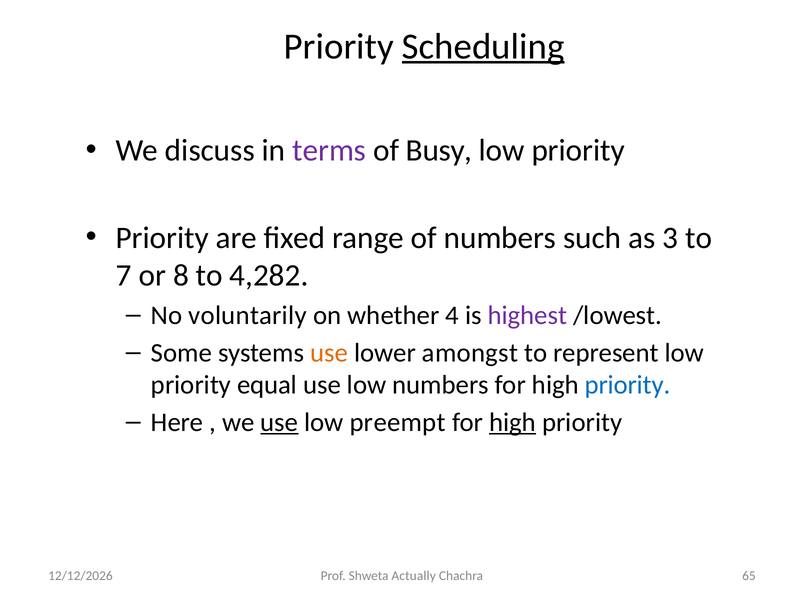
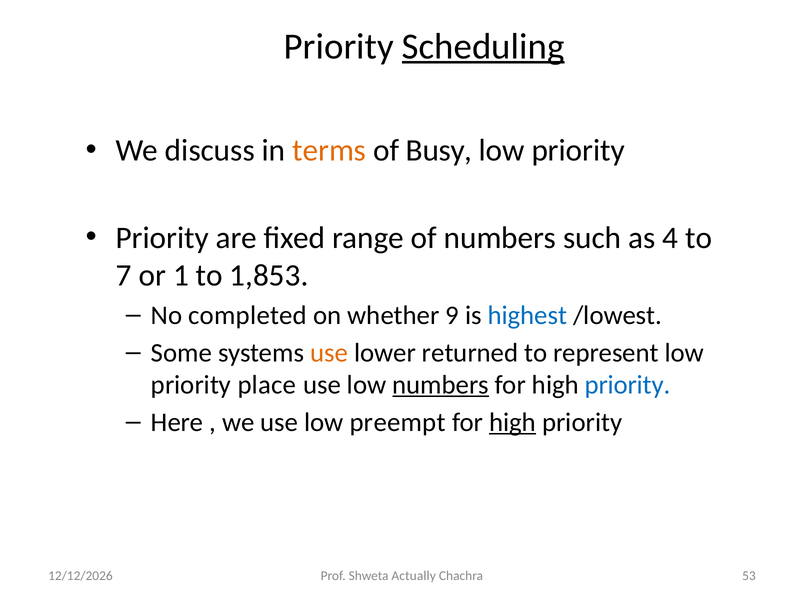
terms colour: purple -> orange (329, 150)
3: 3 -> 4 (670, 238)
8: 8 -> 1 (181, 275)
4,282: 4,282 -> 1,853 (269, 275)
voluntarily: voluntarily -> completed (248, 315)
4: 4 -> 9 (452, 315)
highest colour: purple -> blue (527, 315)
amongst: amongst -> returned (470, 353)
equal: equal -> place (267, 385)
numbers underline: none -> present (441, 385)
use underline: present -> none (279, 422)
65: 65 -> 53 (749, 576)
